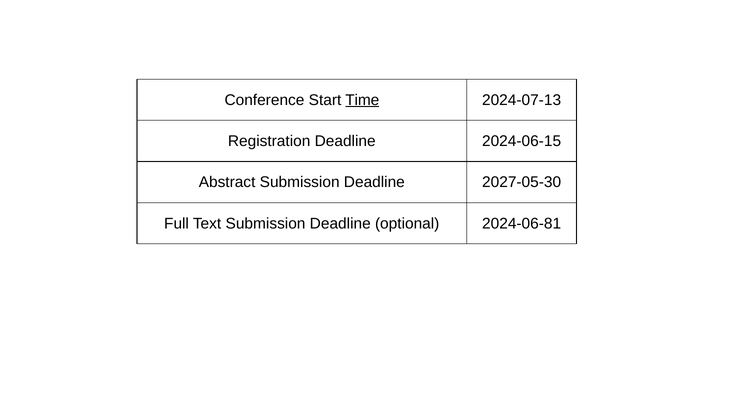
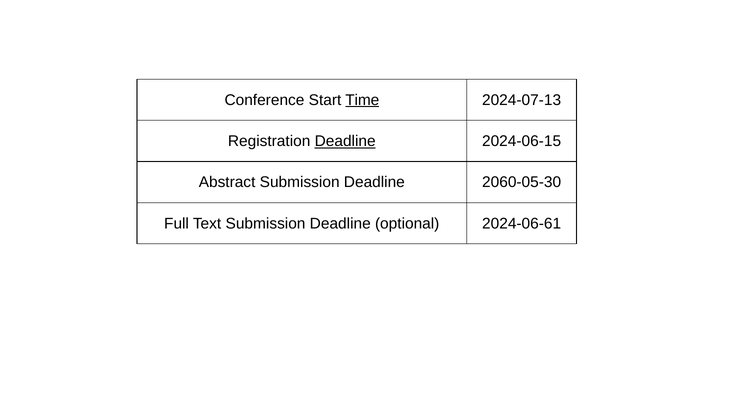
Deadline underline: none -> present (345, 141)
2027-05-30: 2027-05-30 -> 2060-05-30 (522, 182)
2024-06-81: 2024-06-81 -> 2024-06-61 (522, 223)
